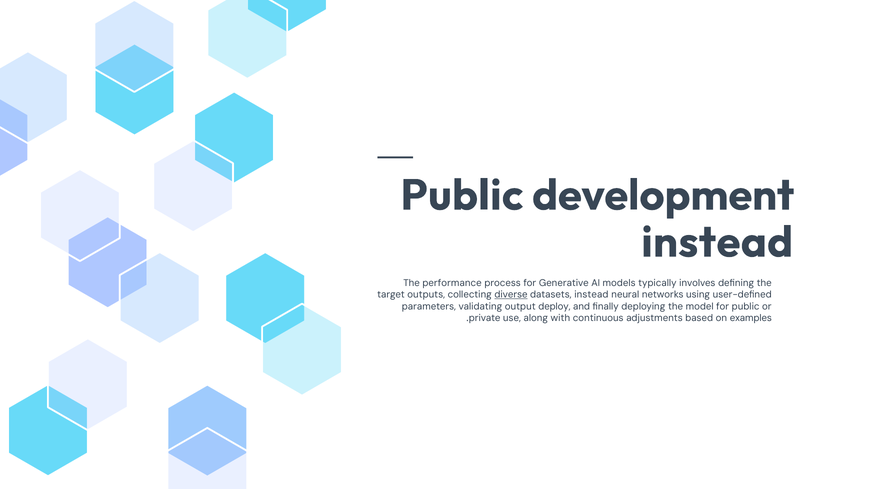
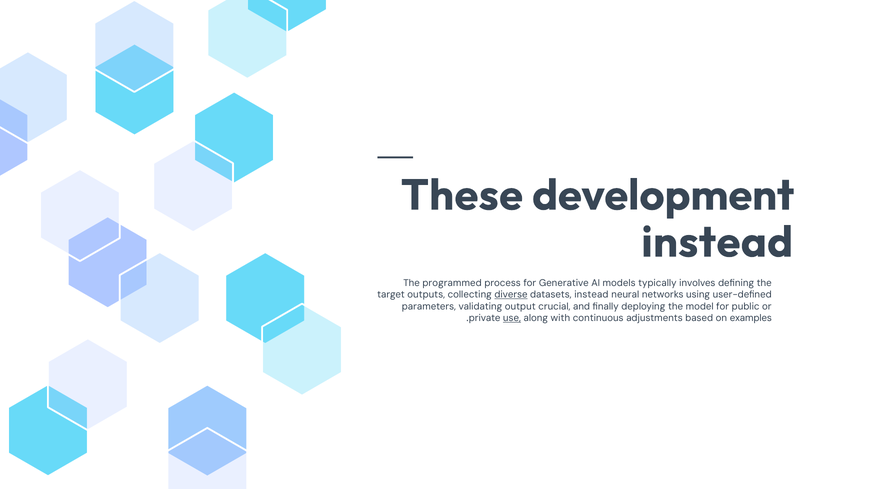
Public: Public -> These (462, 196)
performance: performance -> programmed (452, 283)
deploy: deploy -> crucial (554, 307)
use underline: none -> present (512, 318)
